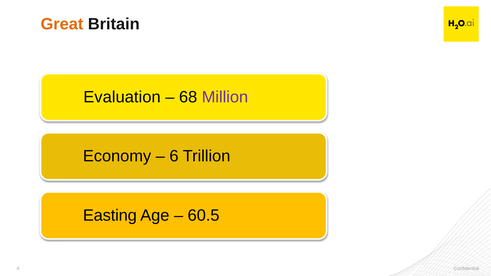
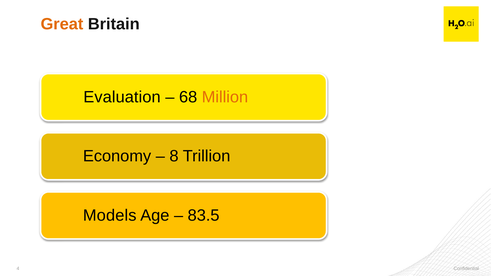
Million colour: purple -> orange (225, 97)
6: 6 -> 8 (174, 156)
Easting: Easting -> Models (110, 216)
60.5: 60.5 -> 83.5 (204, 216)
